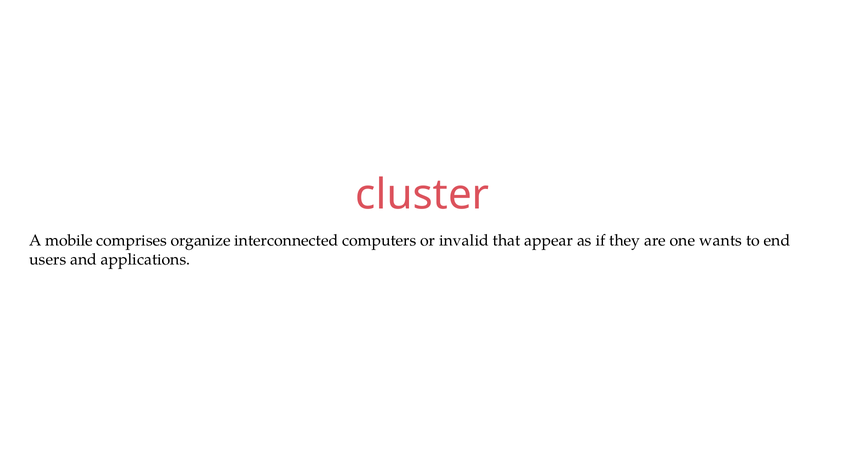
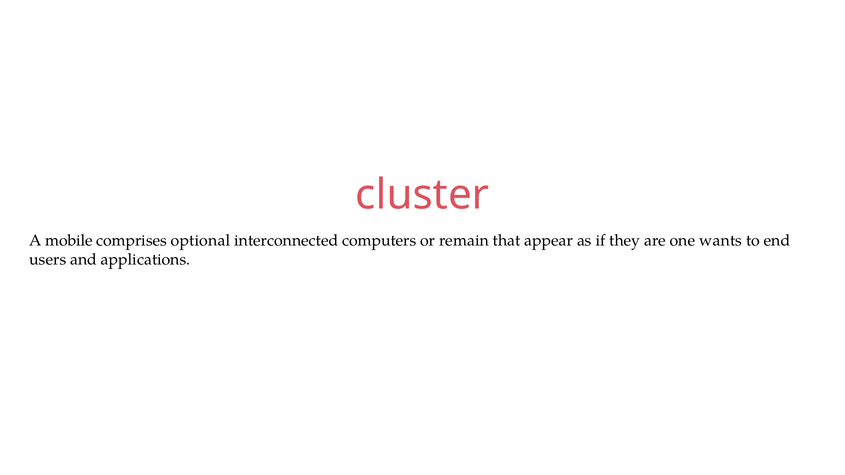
organize: organize -> optional (201, 241)
invalid: invalid -> remain (464, 241)
